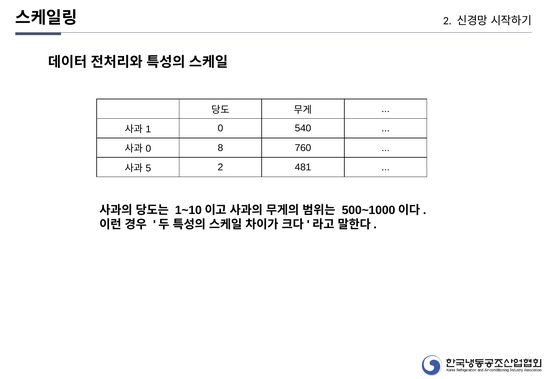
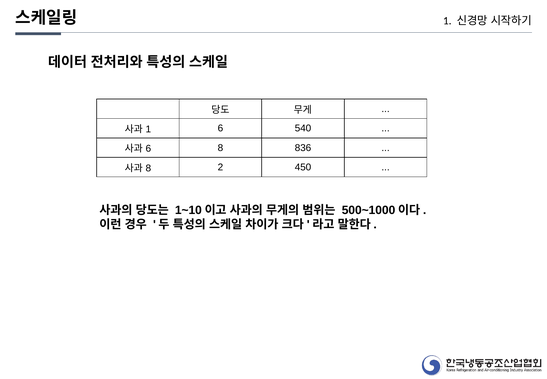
2: 2 -> 1 (447, 21)
0: 0 -> 6 (220, 128)
0: 0 -> 6 (148, 149)
760: 760 -> 836 (303, 148)
5: 5 -> 8 (148, 168)
481: 481 -> 450 (303, 167)
